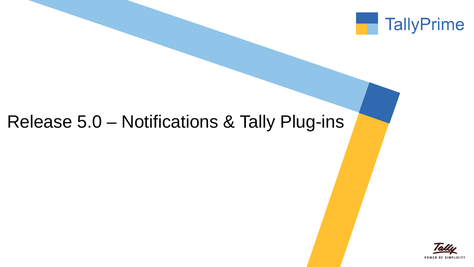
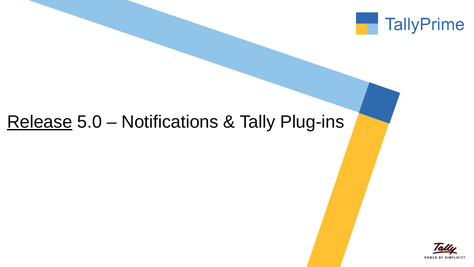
Release underline: none -> present (40, 122)
